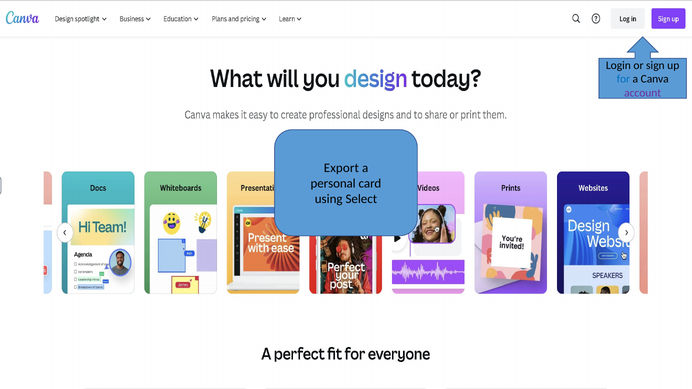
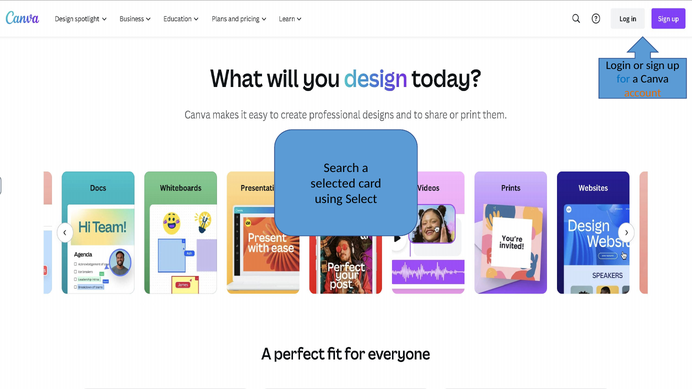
account colour: purple -> orange (643, 93)
Export: Export -> Search (341, 168)
personal: personal -> selected (333, 183)
